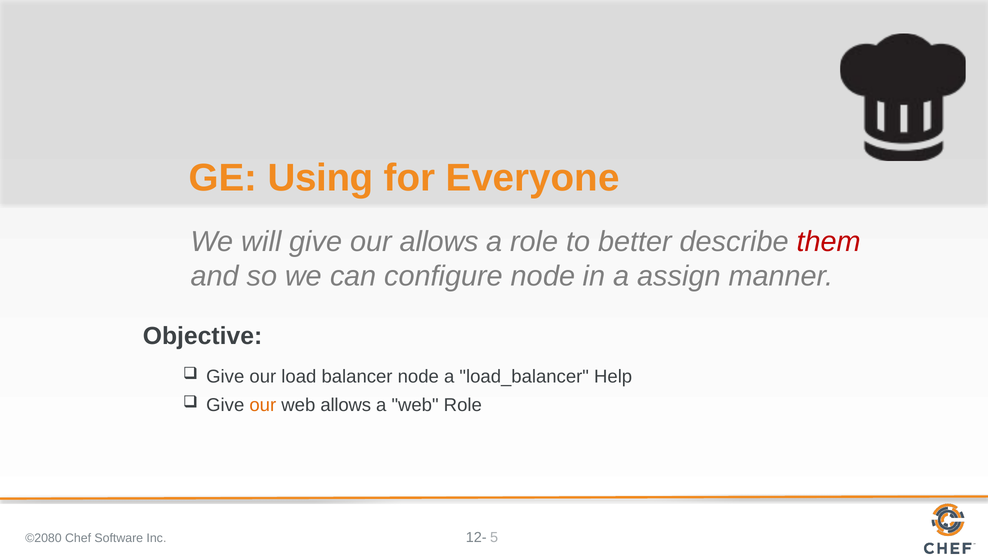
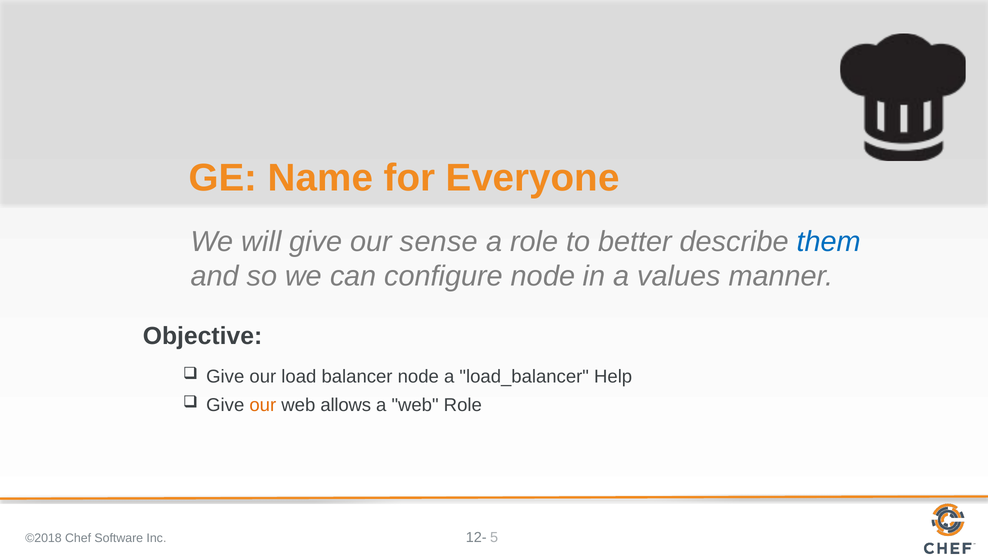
Using: Using -> Name (320, 178)
our allows: allows -> sense (439, 242)
them colour: red -> blue (829, 242)
assign: assign -> values (679, 276)
©2080: ©2080 -> ©2018 (43, 538)
